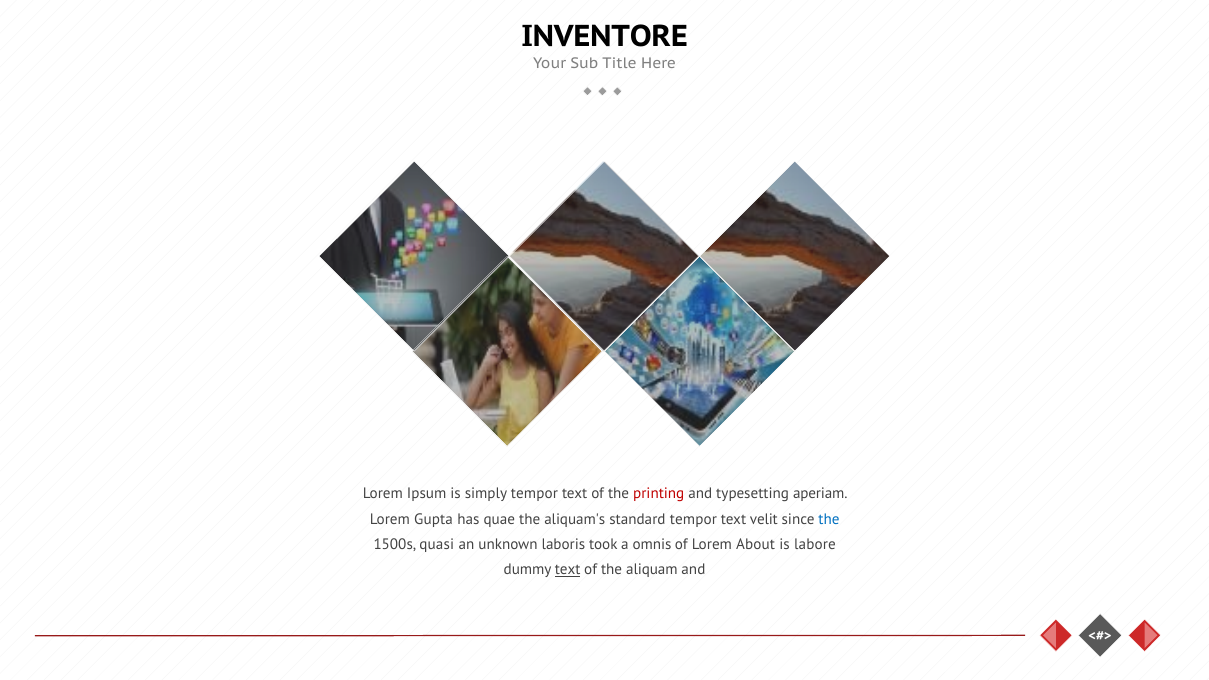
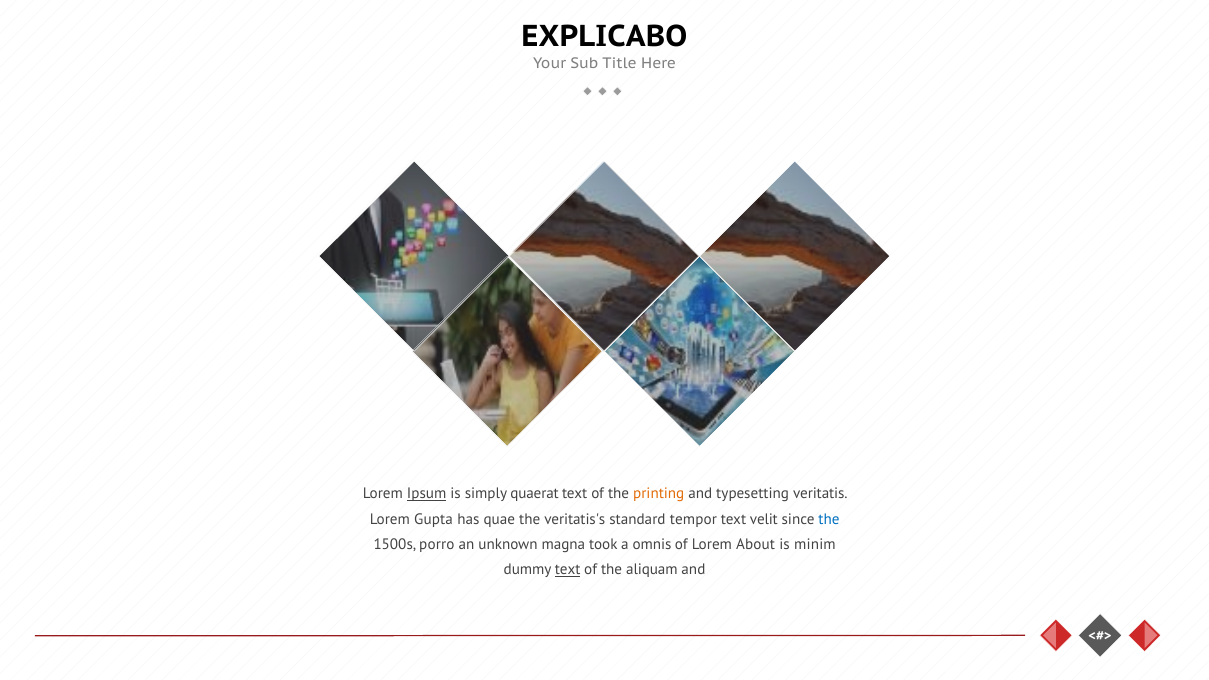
INVENTORE: INVENTORE -> EXPLICABO (604, 36)
Ipsum underline: none -> present (427, 494)
simply tempor: tempor -> quaerat (535, 494)
printing colour: red -> orange (659, 494)
aperiam: aperiam -> veritatis (820, 494)
aliquam's: aliquam's -> veritatis's (575, 519)
quasi: quasi -> porro (437, 544)
laboris: laboris -> magna (563, 544)
labore: labore -> minim (815, 544)
